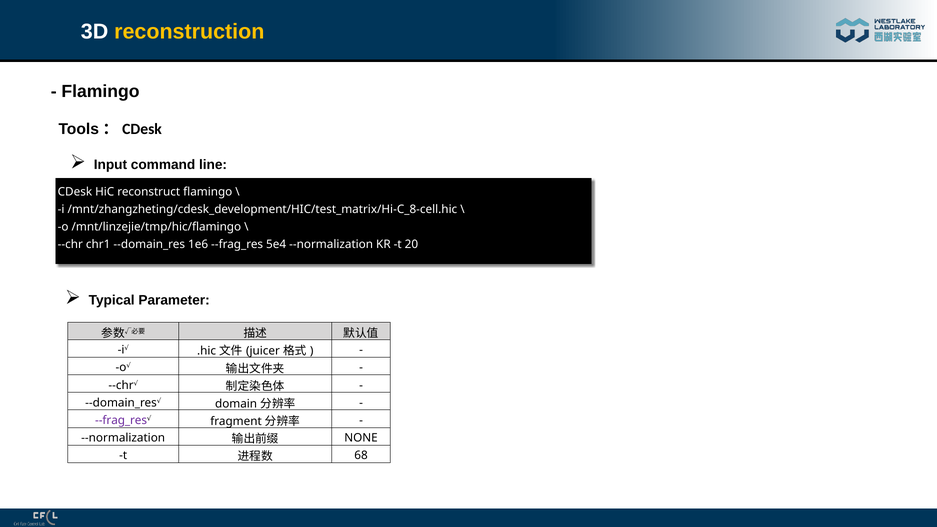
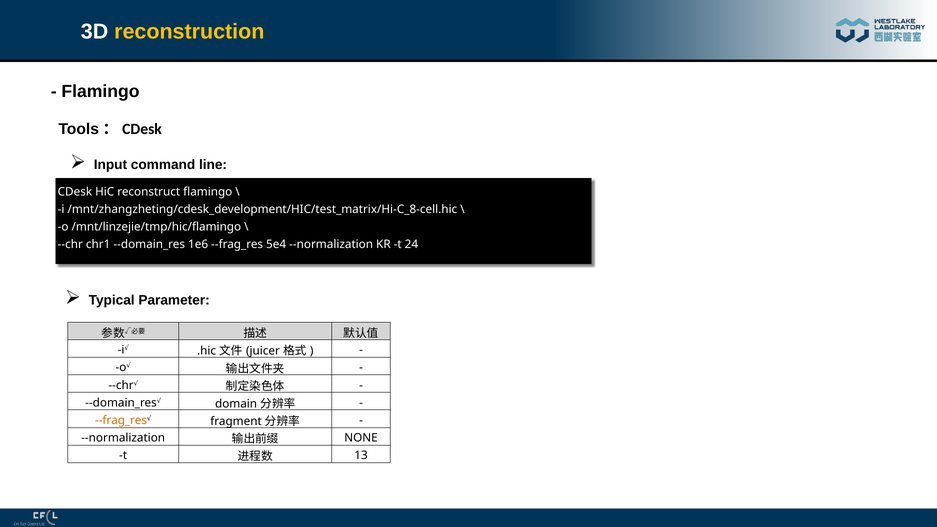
20: 20 -> 24 (411, 245)
--frag_res colour: purple -> orange (121, 420)
68: 68 -> 13 (361, 456)
